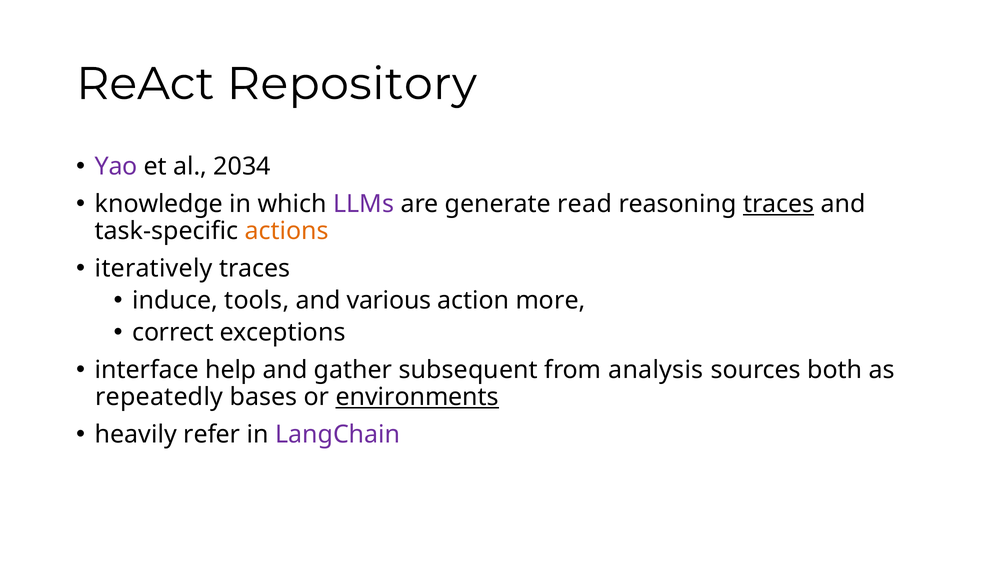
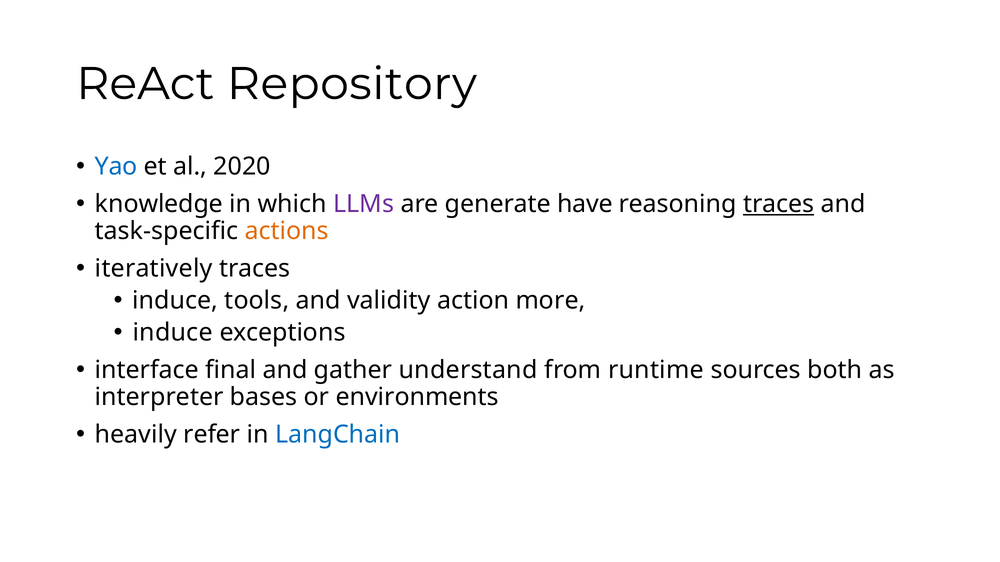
Yao colour: purple -> blue (116, 167)
2034: 2034 -> 2020 (242, 167)
read: read -> have (585, 204)
various: various -> validity (389, 301)
correct: correct -> induce (173, 333)
help: help -> final (231, 370)
subsequent: subsequent -> understand (468, 370)
analysis: analysis -> runtime (656, 370)
repeatedly: repeatedly -> interpreter (159, 397)
environments underline: present -> none (417, 397)
LangChain colour: purple -> blue (338, 435)
